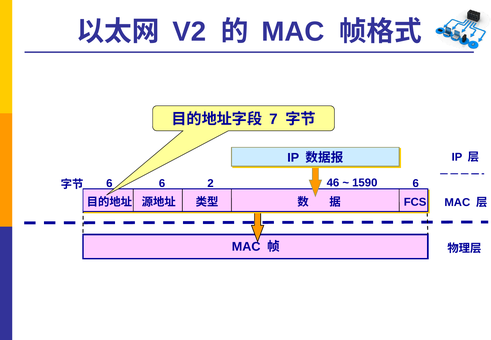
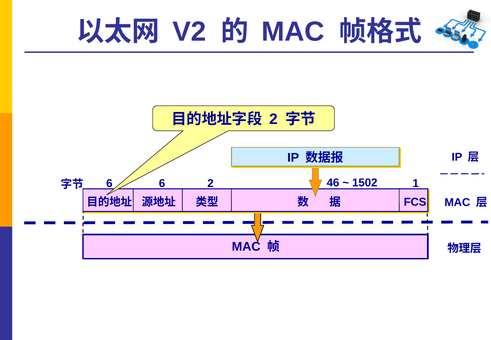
7: 7 -> 2 (273, 119)
6: 6 -> 1 (416, 183)
1590: 1590 -> 1502 (365, 183)
